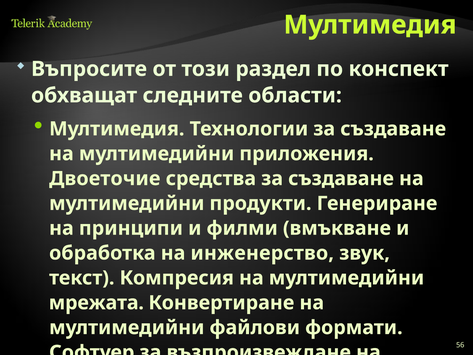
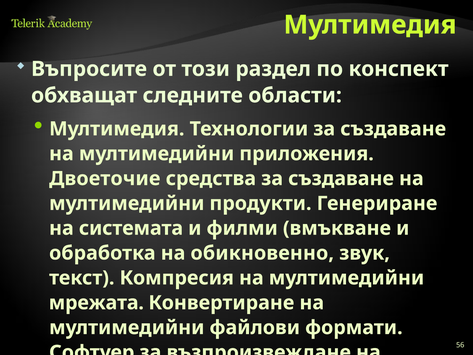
принципи: принципи -> системата (131, 228)
инженерство: инженерство -> обикновенно (262, 253)
